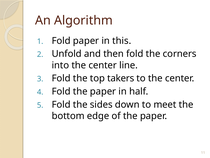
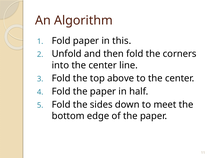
takers: takers -> above (121, 78)
